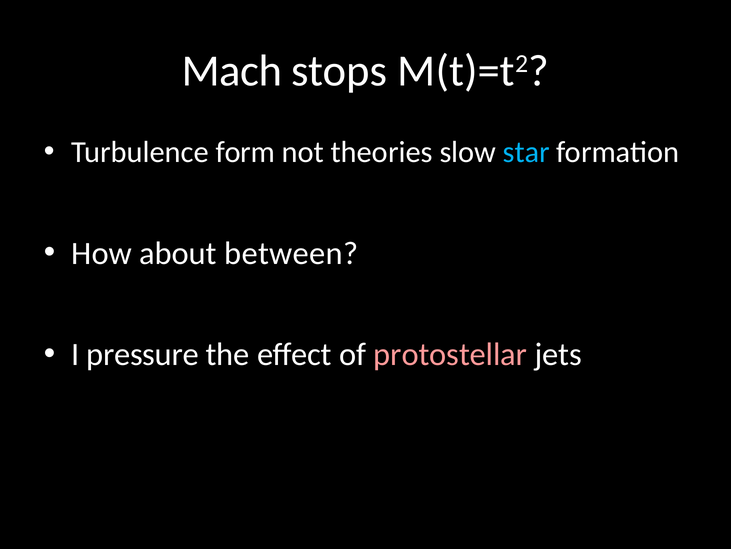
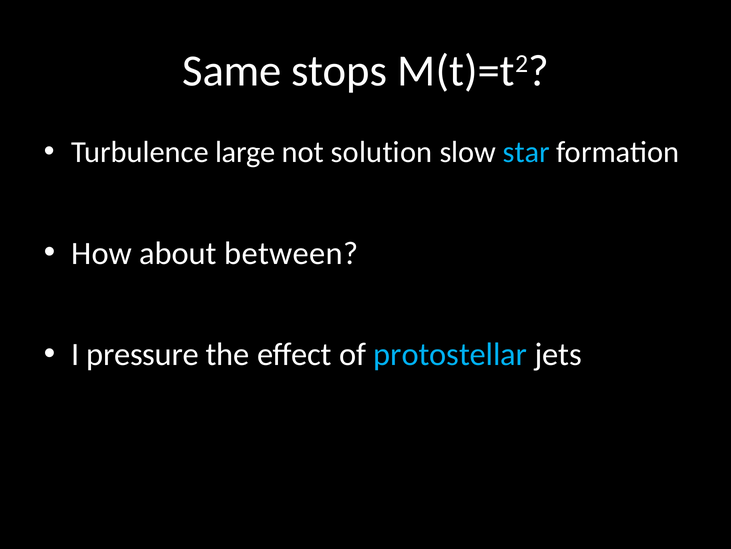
Mach: Mach -> Same (232, 71)
form: form -> large (245, 152)
theories: theories -> solution (382, 152)
protostellar colour: pink -> light blue (450, 354)
